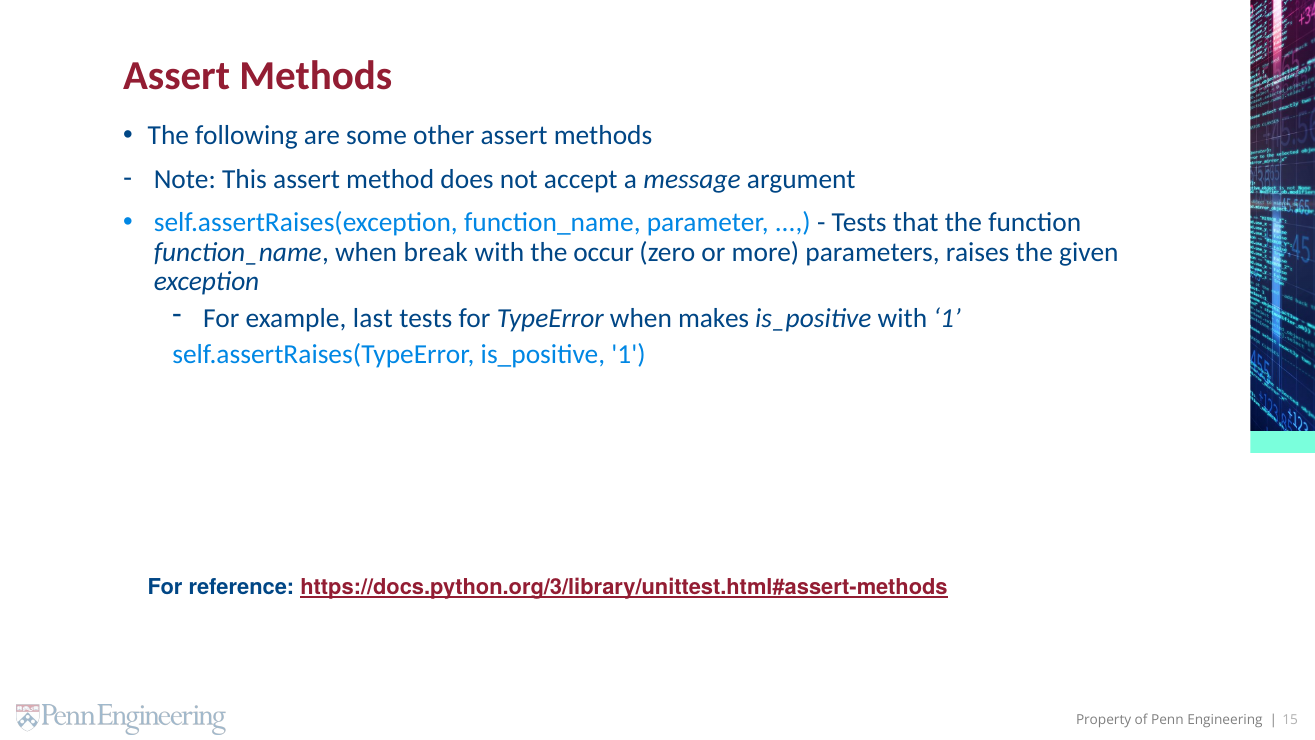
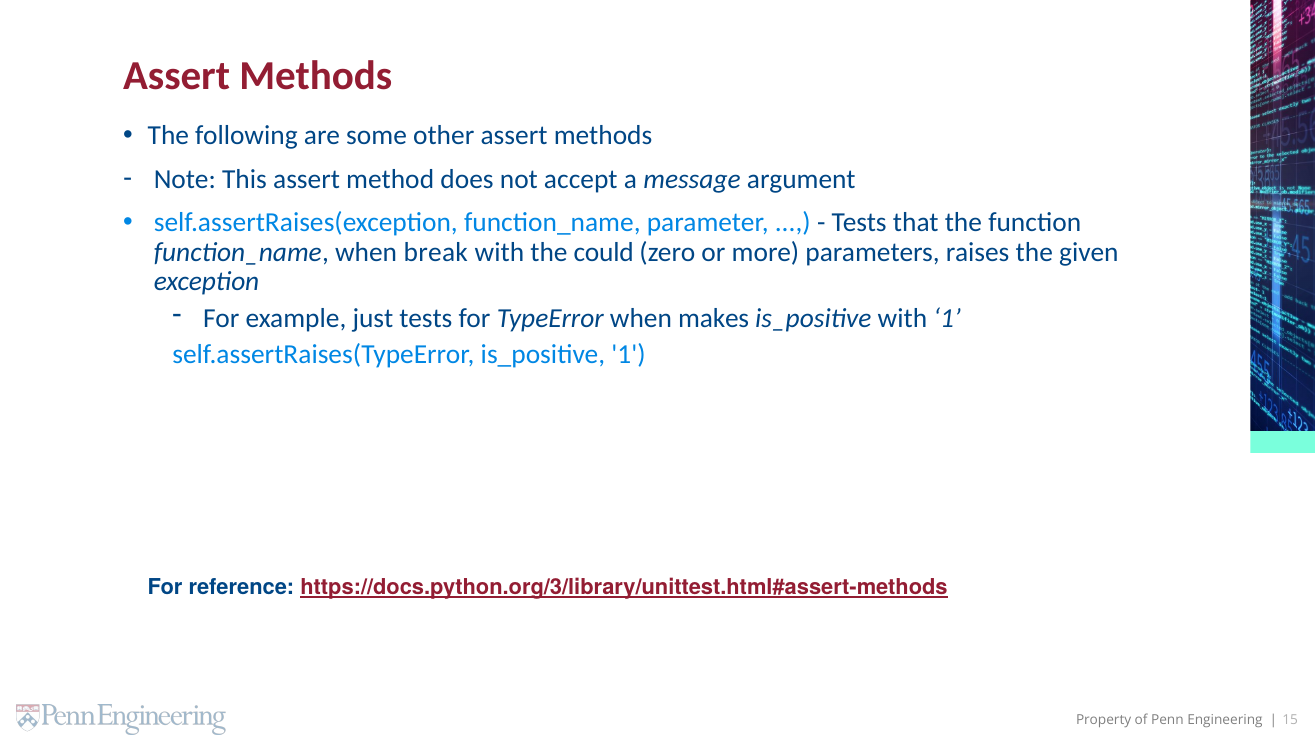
occur: occur -> could (604, 252)
last: last -> just (373, 318)
